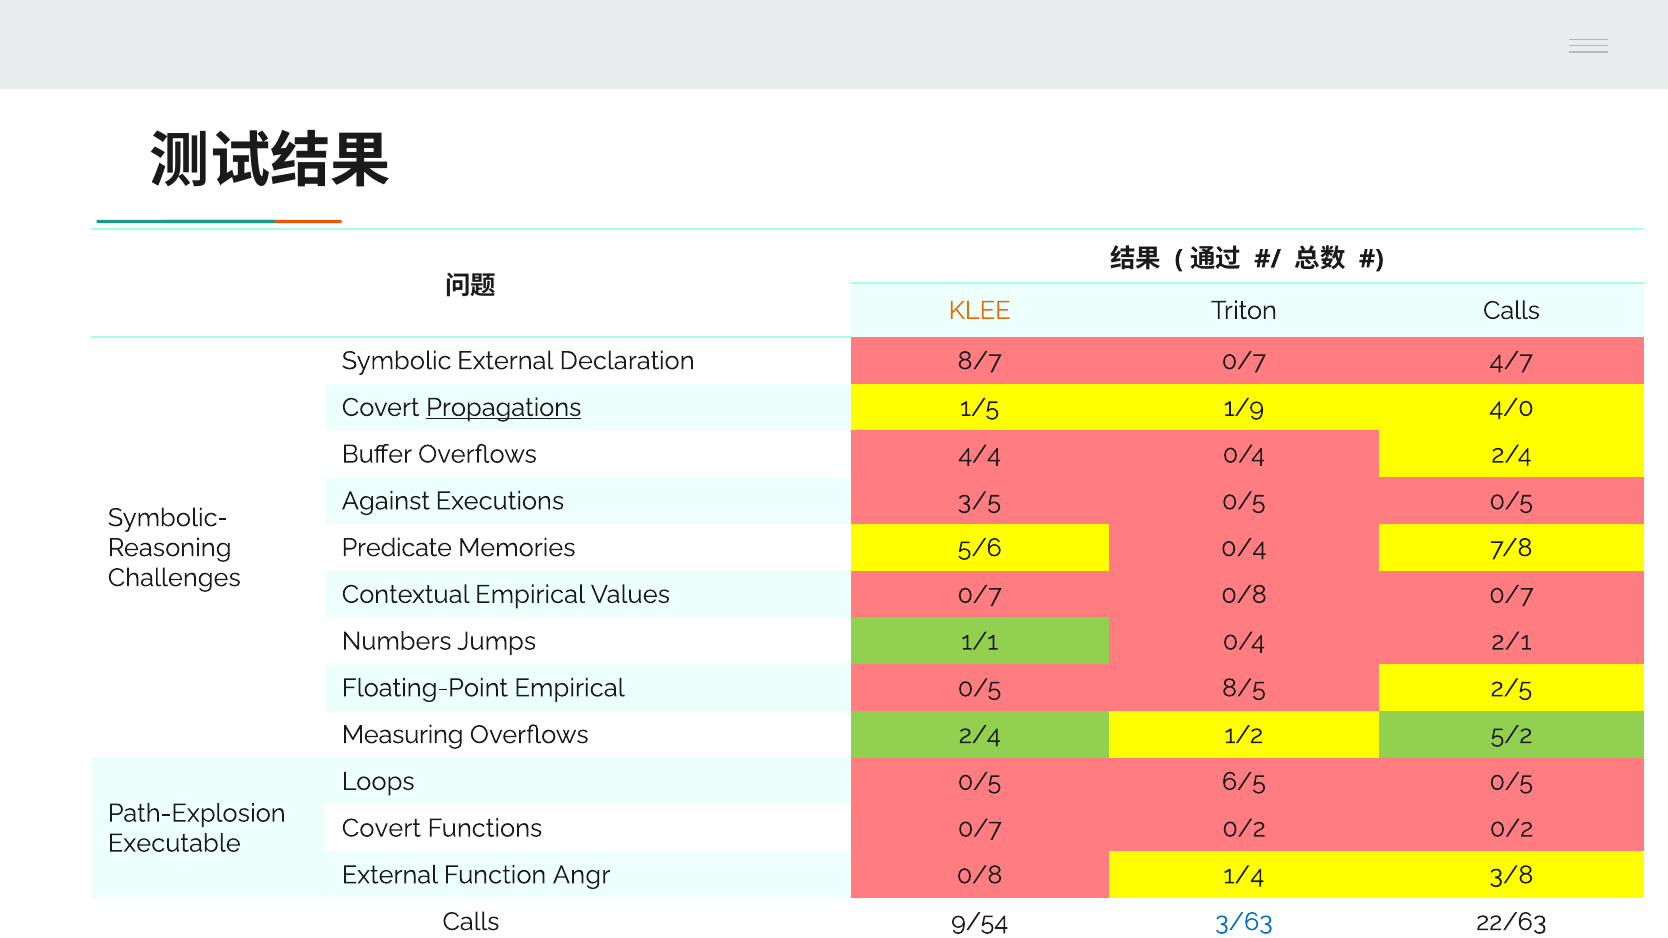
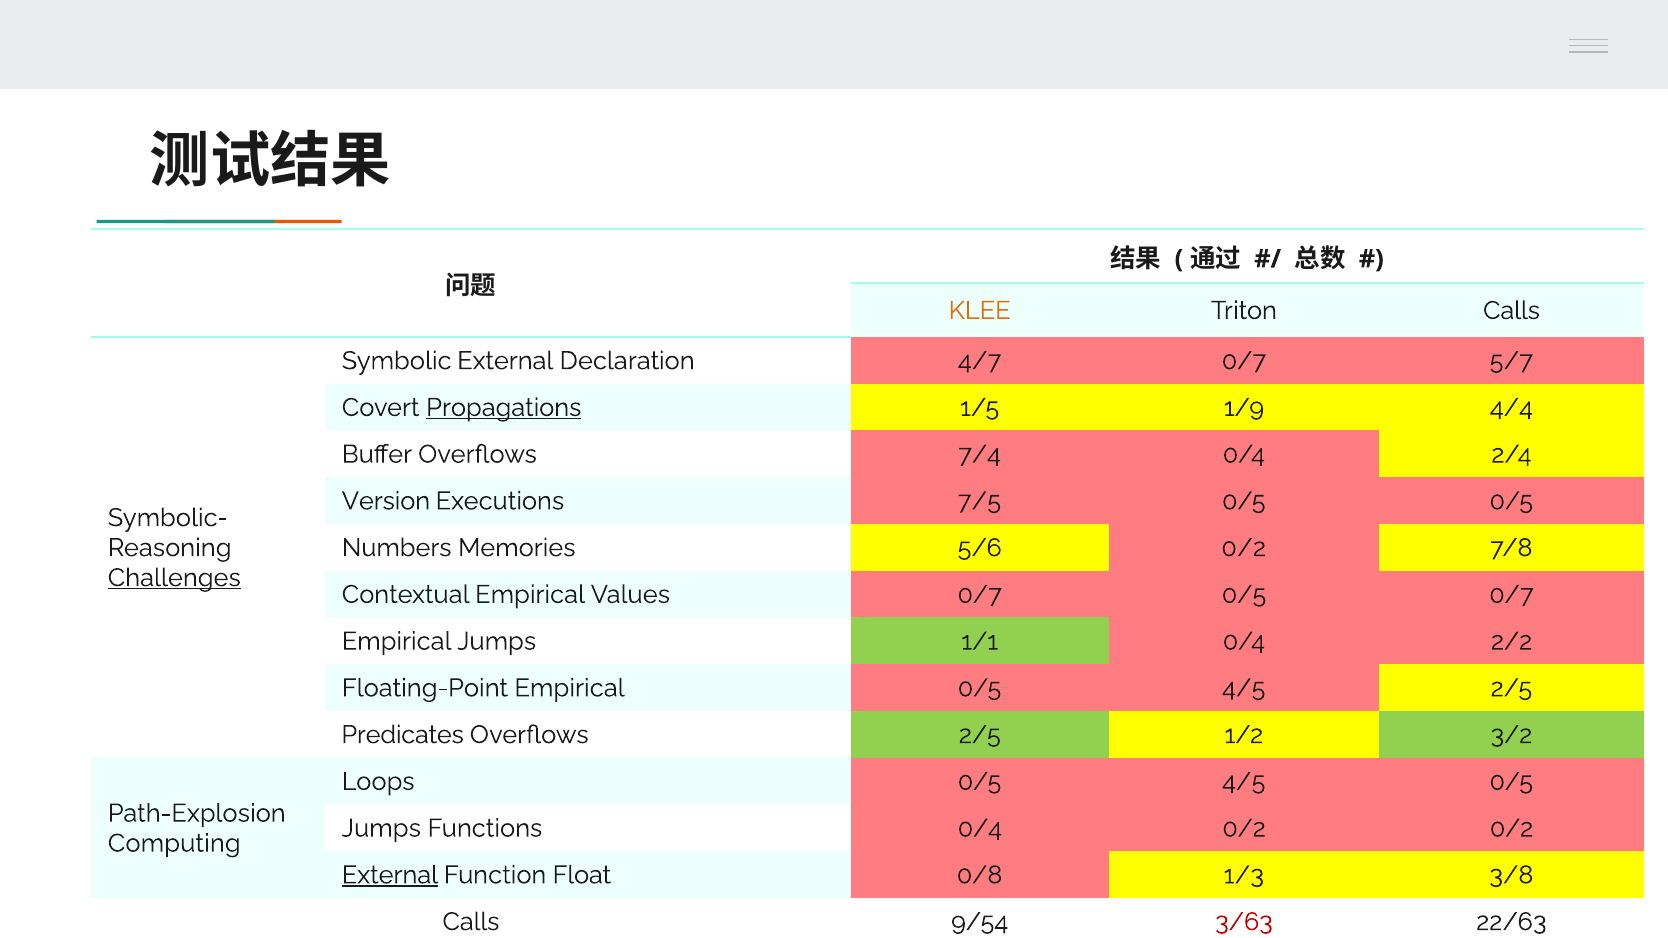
8/7: 8/7 -> 4/7 (980, 361)
4/7: 4/7 -> 5/7 (1511, 361)
4/0: 4/0 -> 4/4 (1511, 408)
4/4: 4/4 -> 7/4 (980, 454)
Against: Against -> Version (386, 501)
3/5: 3/5 -> 7/5 (979, 501)
Predicate: Predicate -> Numbers (397, 548)
5/6 0/4: 0/4 -> 0/2 (1244, 548)
Challenges underline: none -> present (174, 578)
0/7 0/8: 0/8 -> 0/5 (1244, 595)
Numbers: Numbers -> Empirical (397, 641)
2/1: 2/1 -> 2/2 (1512, 641)
8/5: 8/5 -> 4/5 (1244, 688)
Measuring: Measuring -> Predicates (403, 735)
Overflows 2/4: 2/4 -> 2/5 (980, 735)
5/2: 5/2 -> 3/2 (1512, 735)
Loops 0/5 6/5: 6/5 -> 4/5 (1244, 782)
Covert: Covert -> Jumps (381, 828)
Functions 0/7: 0/7 -> 0/4 (980, 828)
Executable: Executable -> Computing (174, 844)
External underline: none -> present (390, 875)
Angr: Angr -> Float (582, 875)
1/4: 1/4 -> 1/3 (1244, 875)
3/63 colour: blue -> red (1244, 922)
